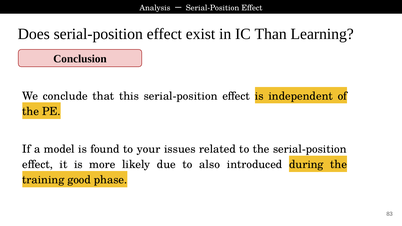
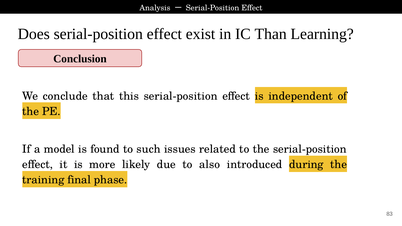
your: your -> such (149, 149)
good: good -> final (79, 180)
